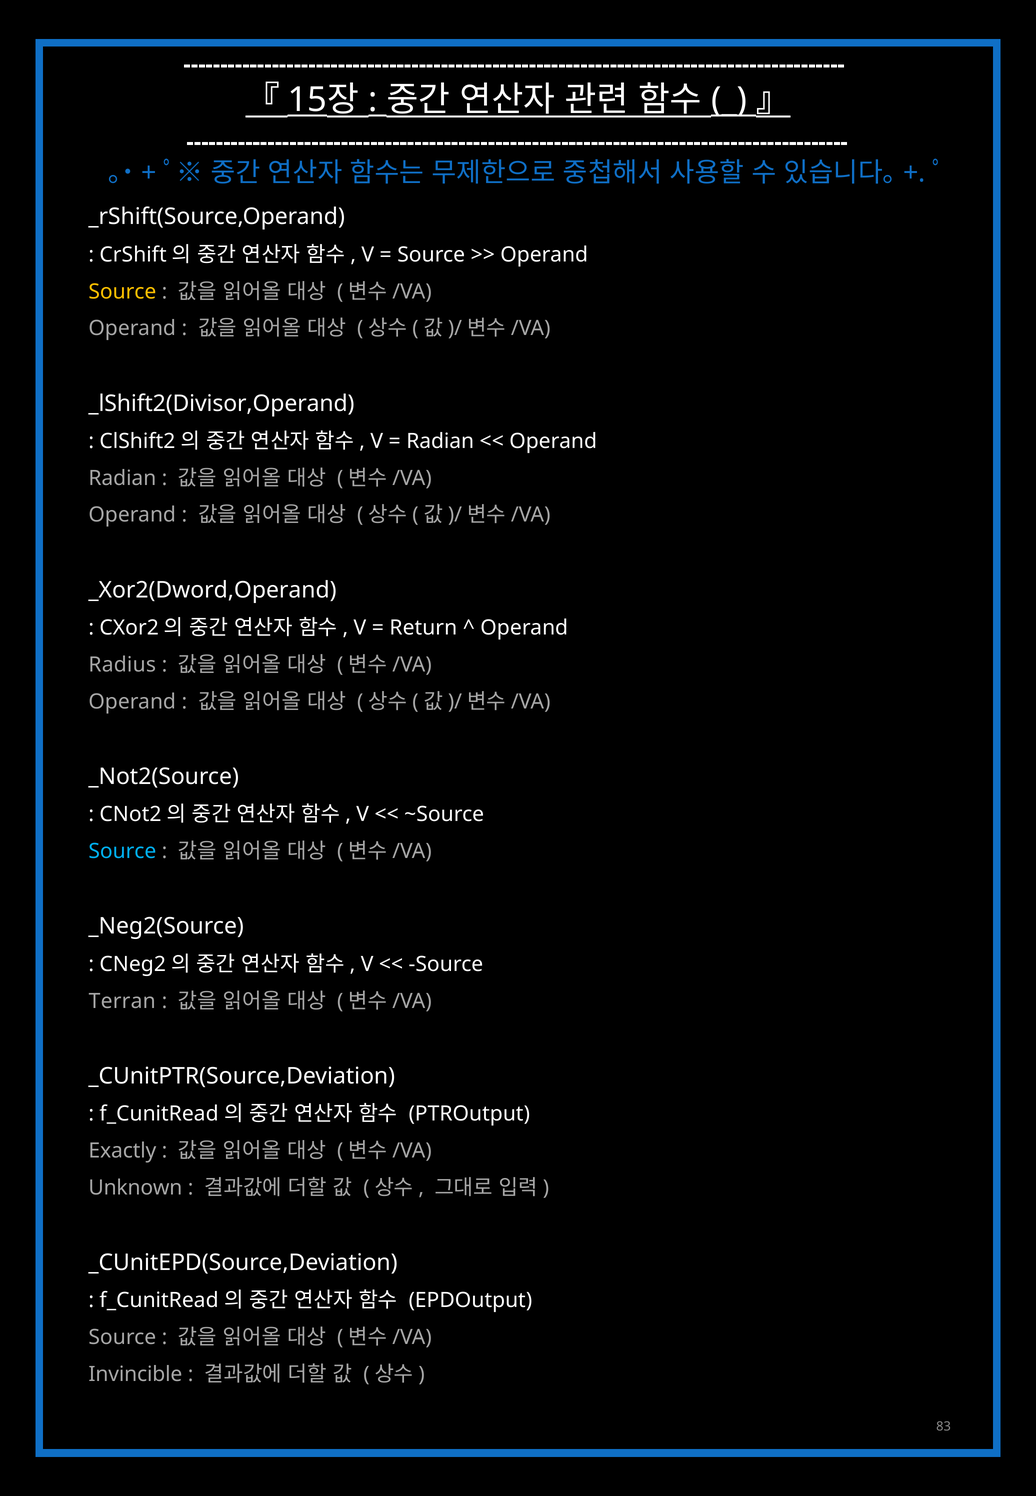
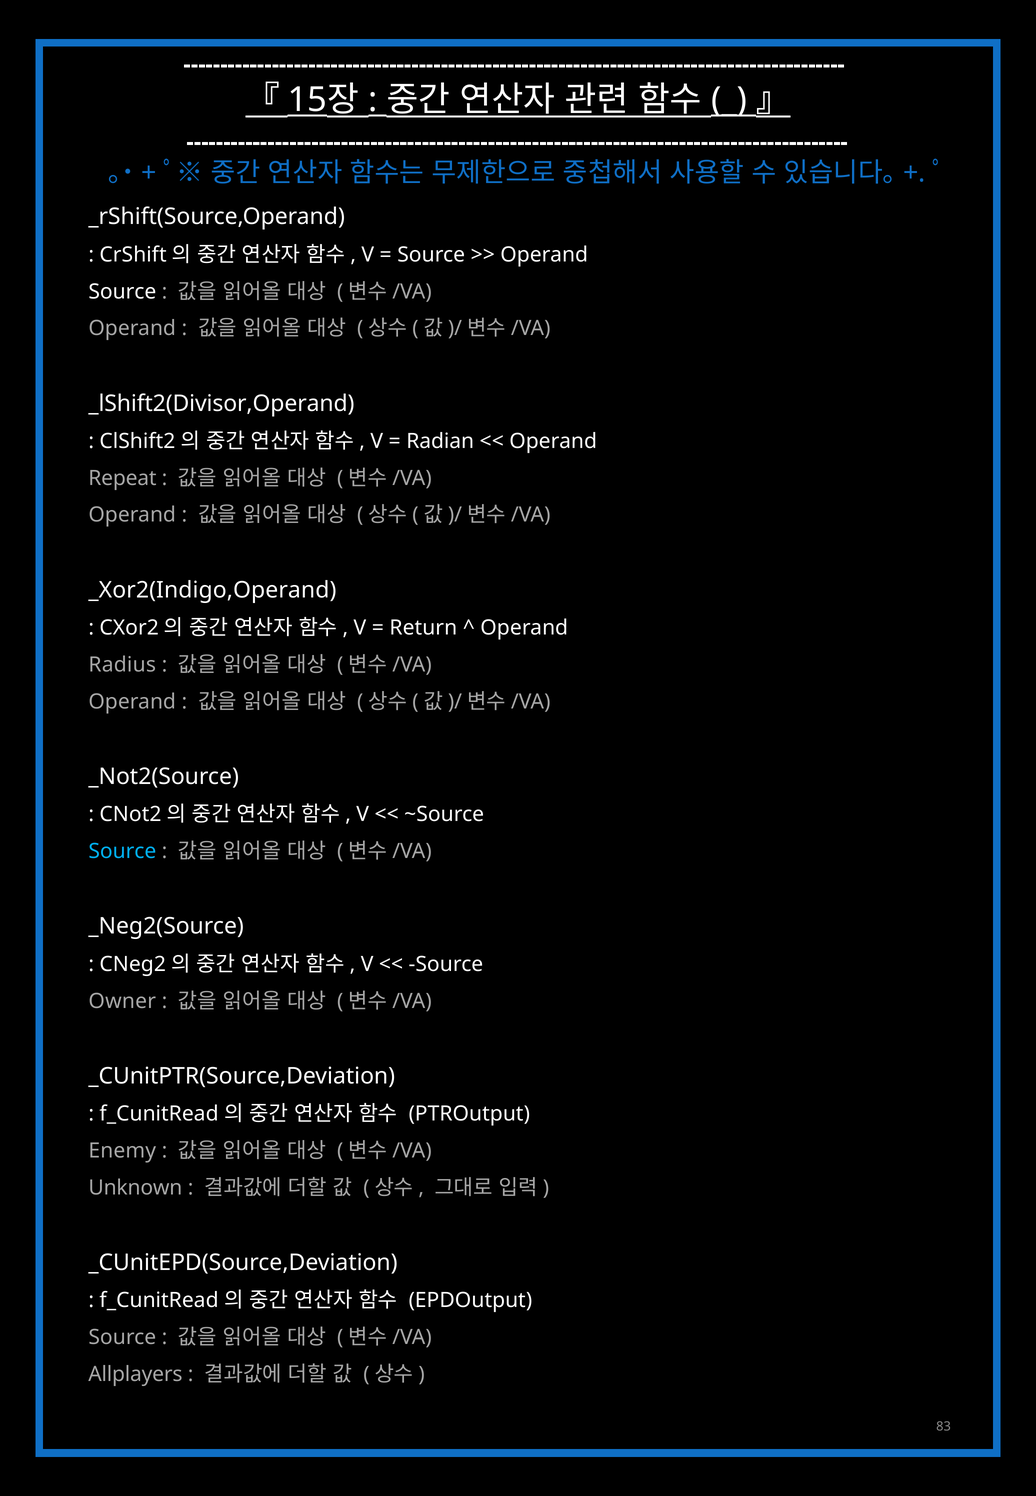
Source colour: yellow -> white (122, 292)
Radian: Radian -> Repeat (122, 478)
_Xor2(Dword,Operand: _Xor2(Dword,Operand -> _Xor2(Indigo,Operand (212, 590)
Terran: Terran -> Owner (122, 1001)
Exactly: Exactly -> Enemy (122, 1151)
Invincible: Invincible -> Allplayers (135, 1375)
